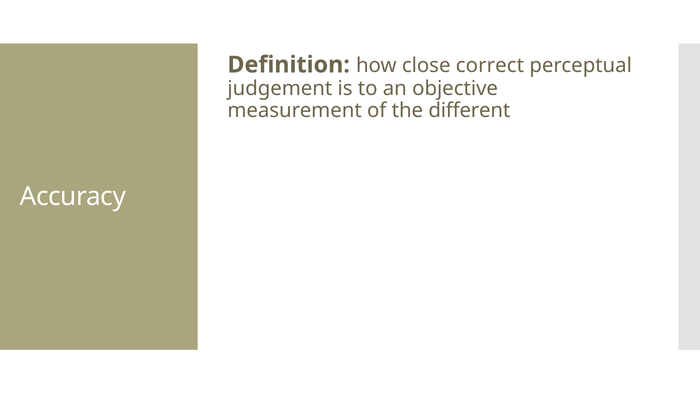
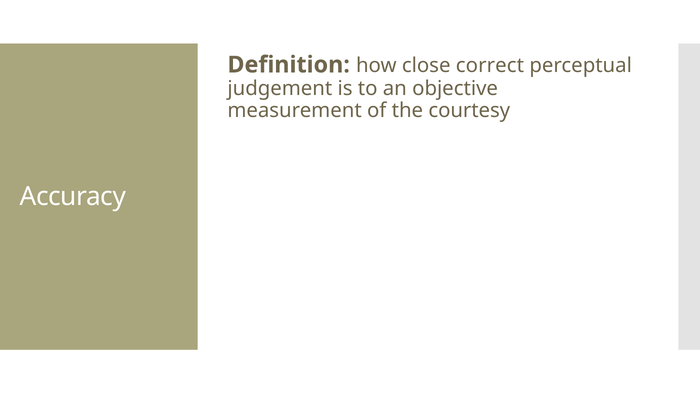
different: different -> courtesy (469, 110)
